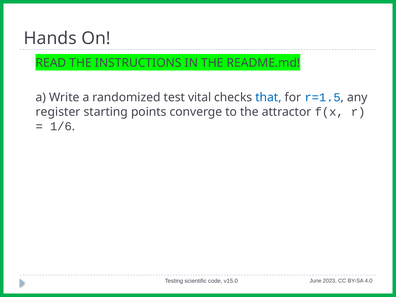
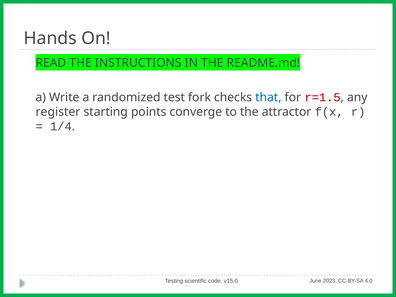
vital: vital -> fork (200, 97)
r=1.5 colour: blue -> red (323, 97)
1/6: 1/6 -> 1/4 (61, 126)
